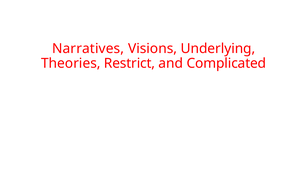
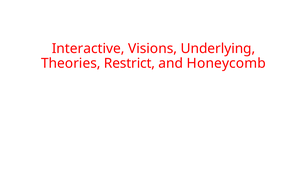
Narratives: Narratives -> Interactive (88, 48)
Complicated: Complicated -> Honeycomb (226, 63)
